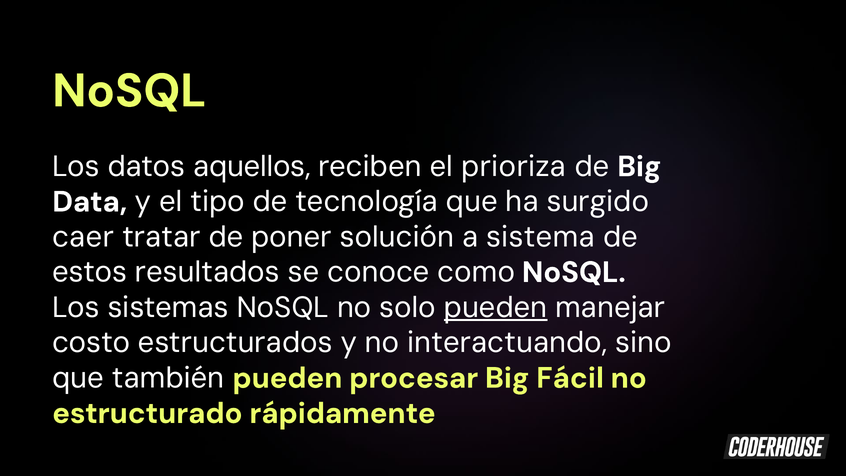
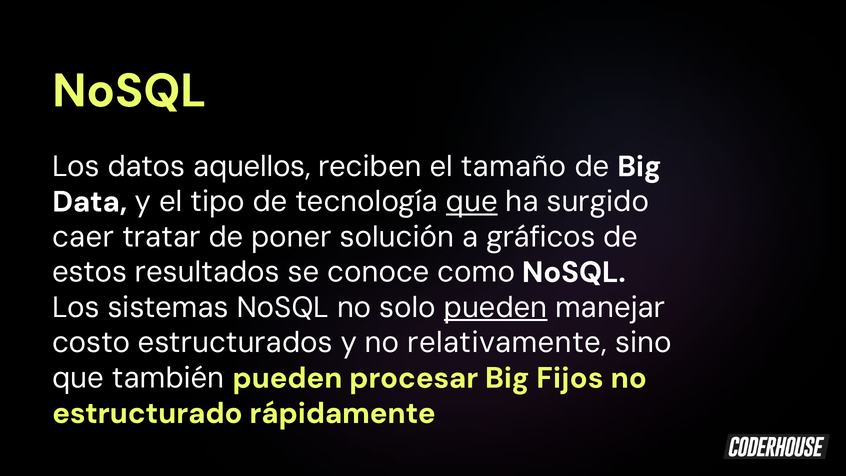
prioriza: prioriza -> tamaño (514, 166)
que underline: none -> present (472, 202)
sistema: sistema -> gráficos (541, 237)
interactuando: interactuando -> relativamente (507, 343)
Fácil: Fácil -> Fijos (570, 378)
